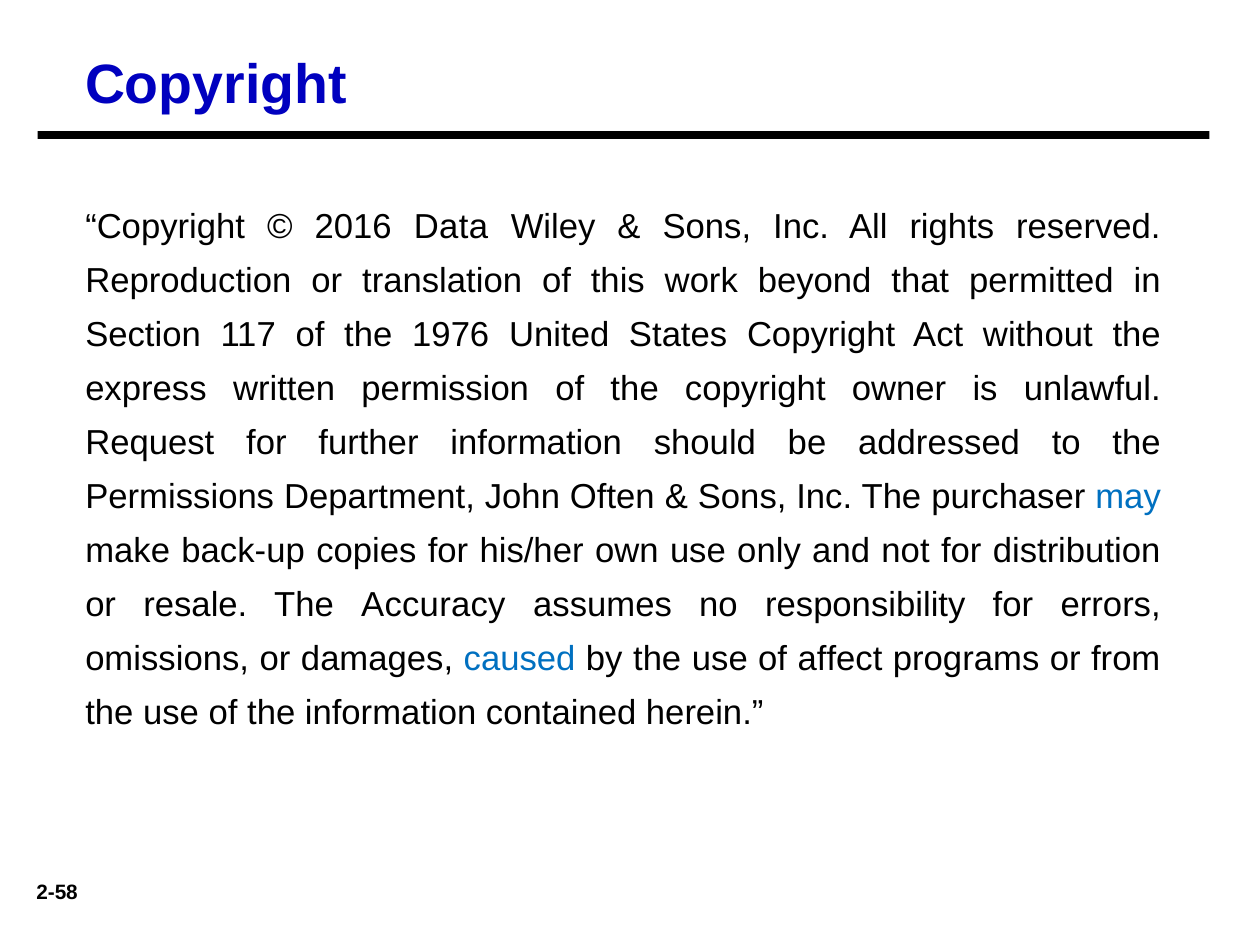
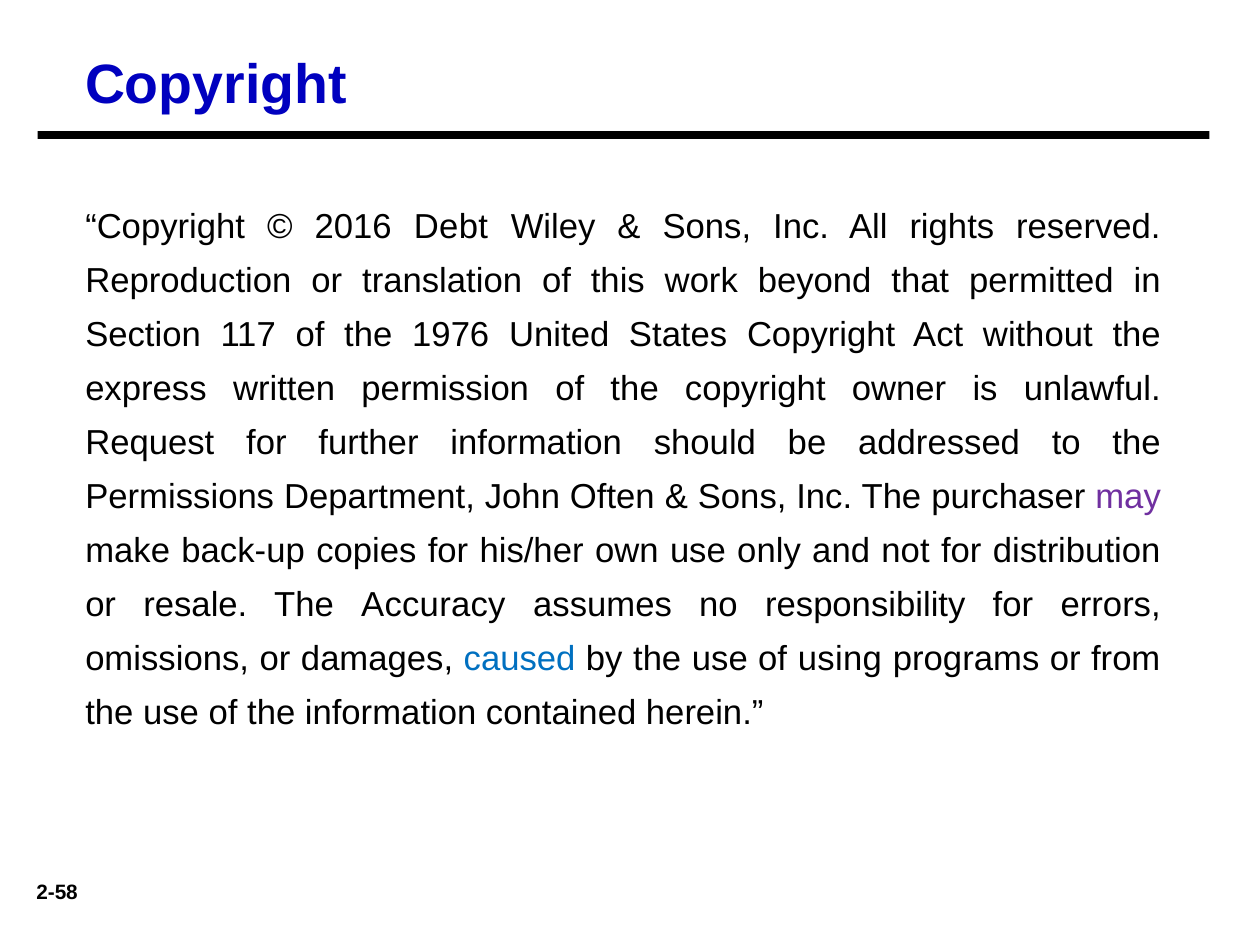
Data: Data -> Debt (451, 227)
may colour: blue -> purple (1128, 497)
affect: affect -> using (840, 660)
